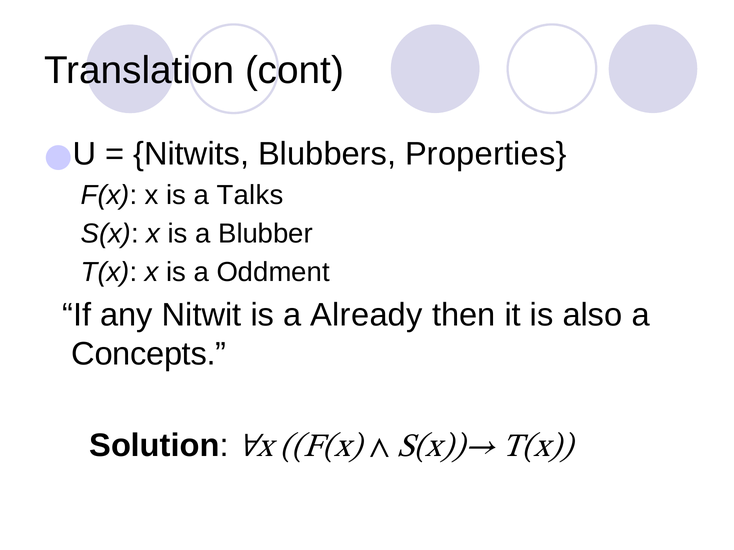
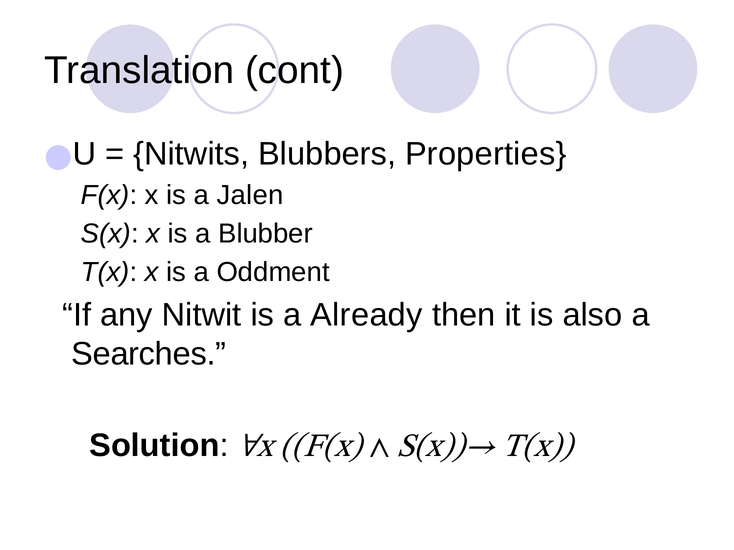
Talks: Talks -> Jalen (250, 195)
Concepts: Concepts -> Searches (149, 355)
